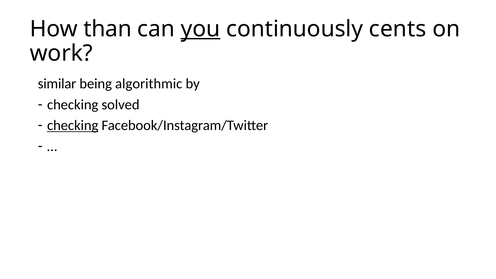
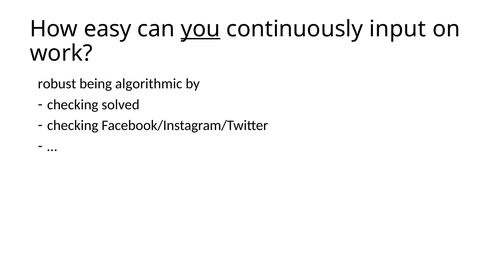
than: than -> easy (108, 29)
cents: cents -> input (398, 29)
similar: similar -> robust (57, 84)
checking underline: present -> none (73, 125)
